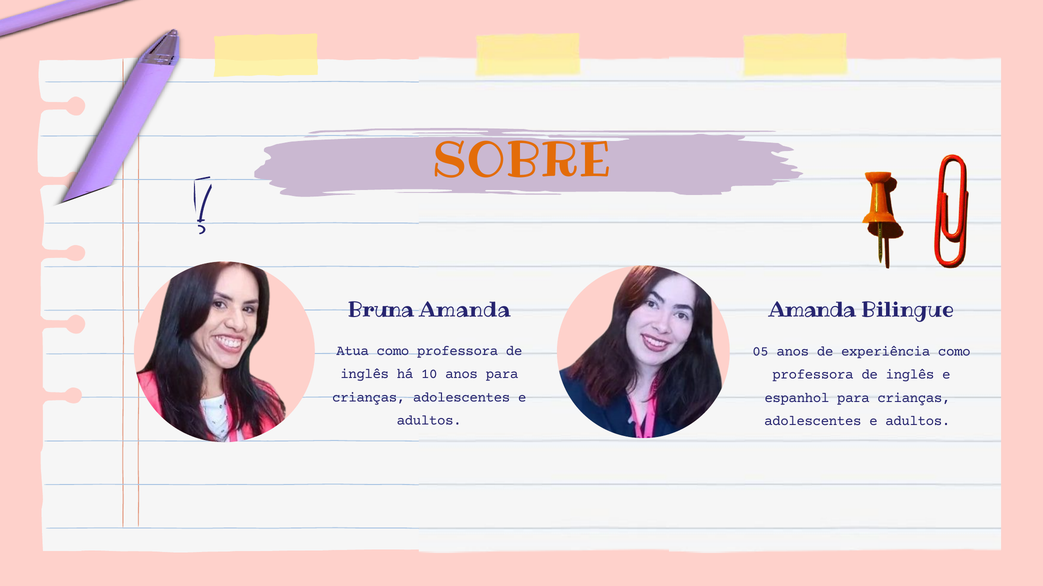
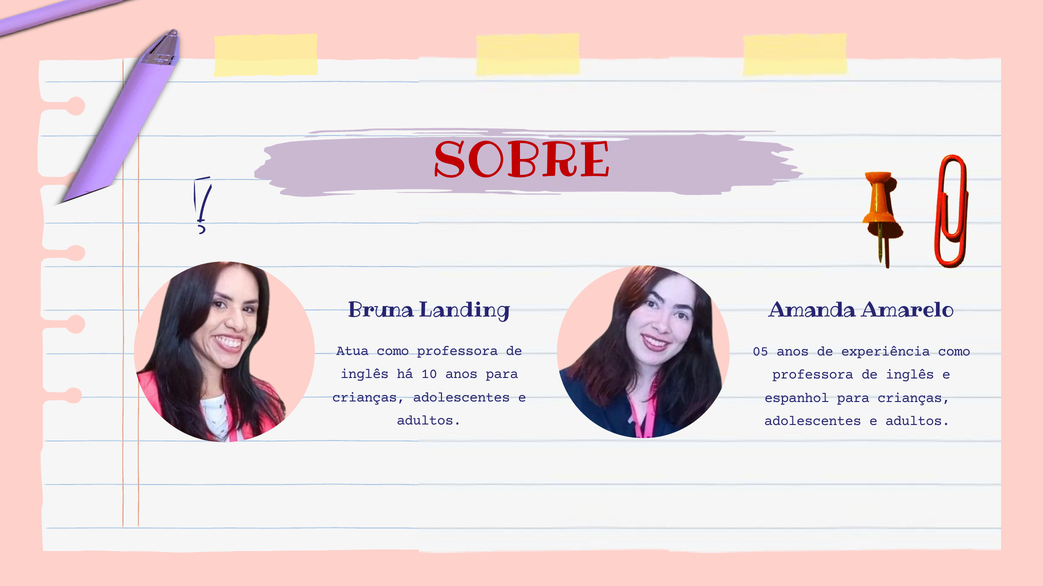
SOBRE colour: orange -> red (521, 160)
Bruna Amanda: Amanda -> Landing (465, 310)
Bilingue: Bilingue -> Amarelo (908, 310)
